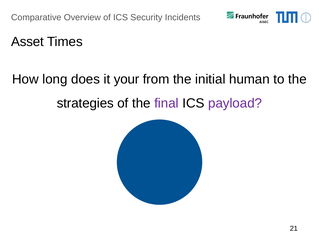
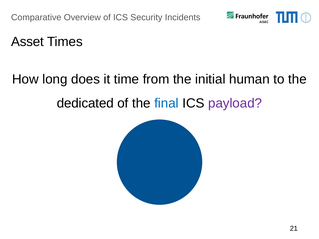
your: your -> time (127, 79)
strategies: strategies -> dedicated (85, 103)
final colour: purple -> blue (166, 103)
